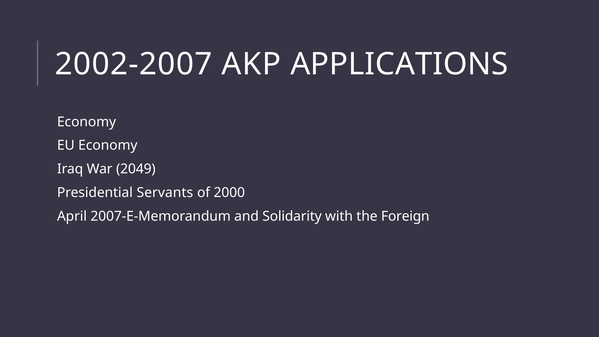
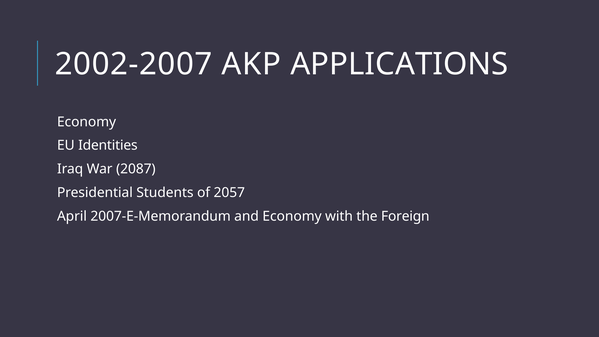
EU Economy: Economy -> Identities (108, 145)
2049: 2049 -> 2087 (136, 169)
Servants: Servants -> Students (165, 193)
2000: 2000 -> 2057 (229, 193)
and Solidarity: Solidarity -> Economy (292, 216)
